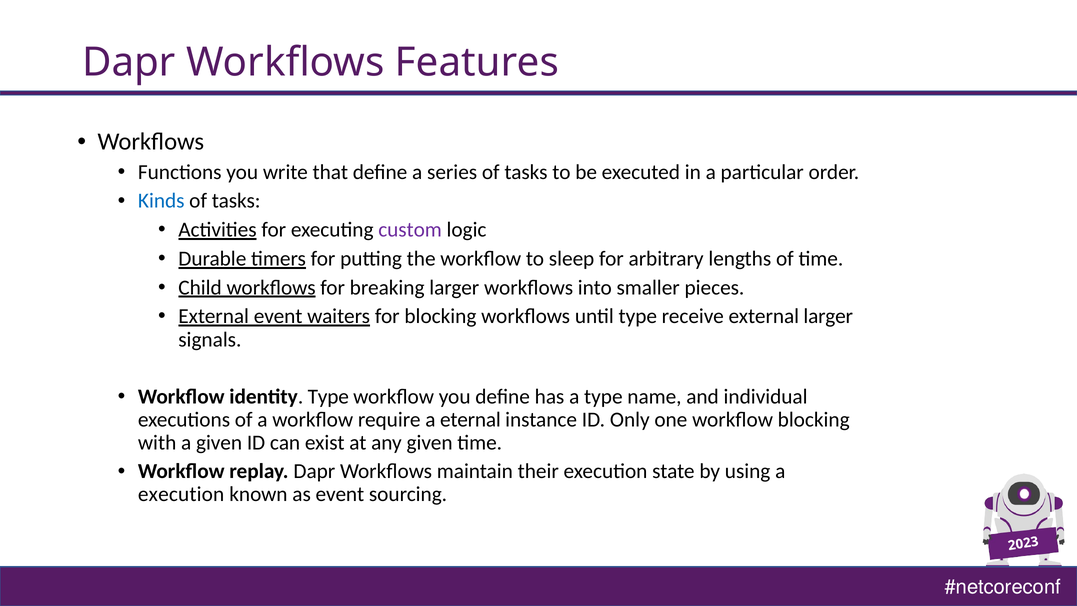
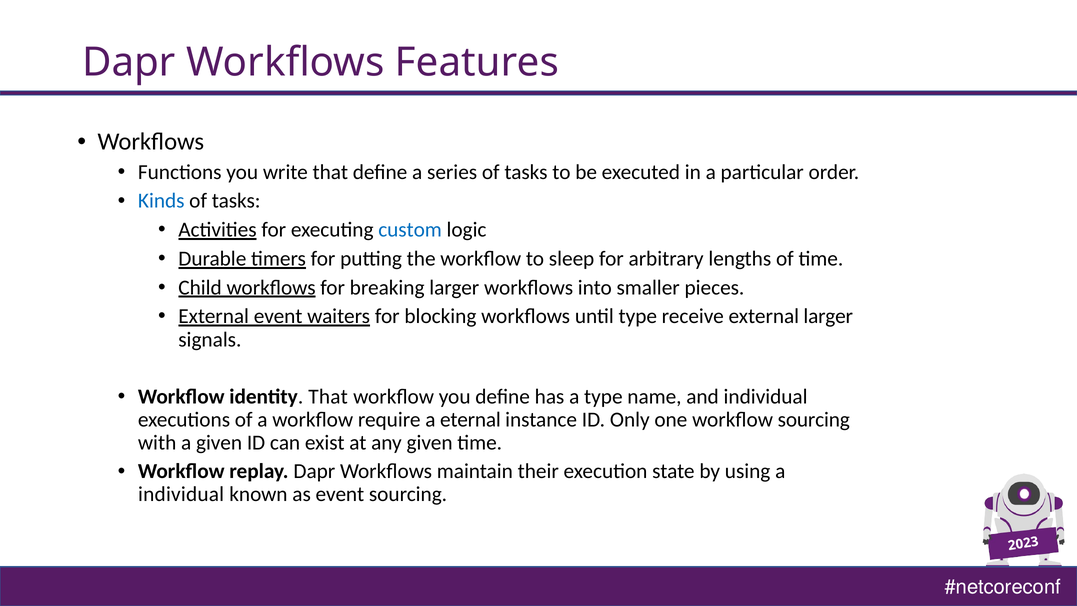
custom colour: purple -> blue (410, 230)
identity Type: Type -> That (328, 397)
workflow blocking: blocking -> sourcing (814, 420)
execution: execution -> individual (181, 494)
